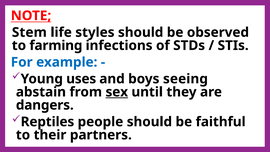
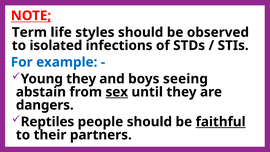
Stem: Stem -> Term (29, 32)
farming: farming -> isolated (56, 45)
Young uses: uses -> they (81, 79)
faithful underline: none -> present (221, 122)
